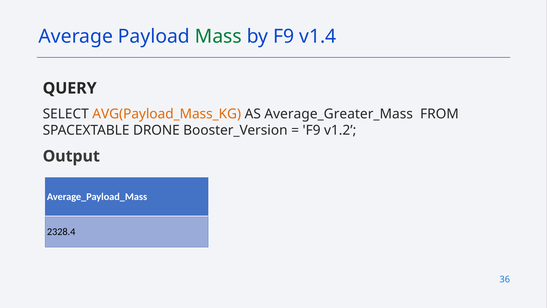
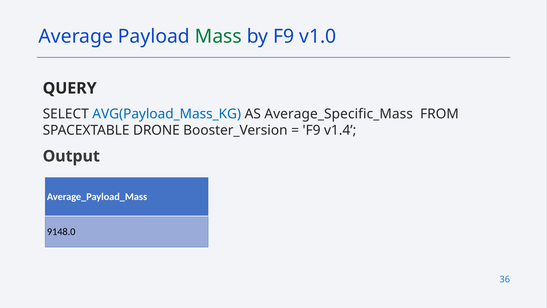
v1.4: v1.4 -> v1.0 (318, 37)
AVG(Payload_Mass_KG colour: orange -> blue (167, 114)
Average_Greater_Mass: Average_Greater_Mass -> Average_Specific_Mass (339, 114)
v1.2: v1.2 -> v1.4 (340, 130)
2328.4: 2328.4 -> 9148.0 (61, 231)
